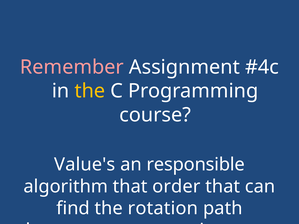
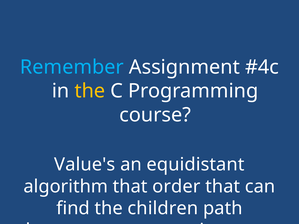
Remember colour: pink -> light blue (72, 67)
responsible: responsible -> equidistant (196, 165)
rotation: rotation -> children (163, 209)
